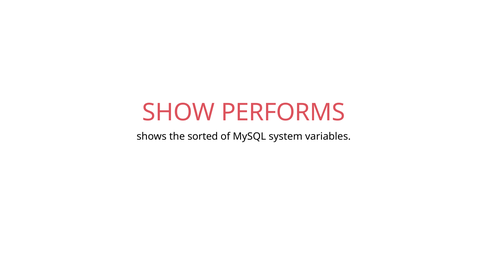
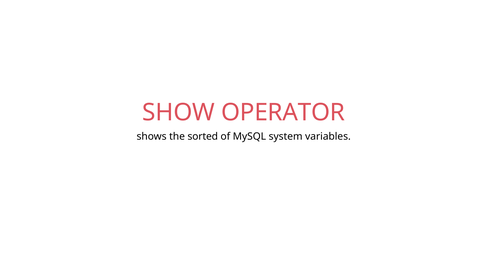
PERFORMS: PERFORMS -> OPERATOR (283, 112)
